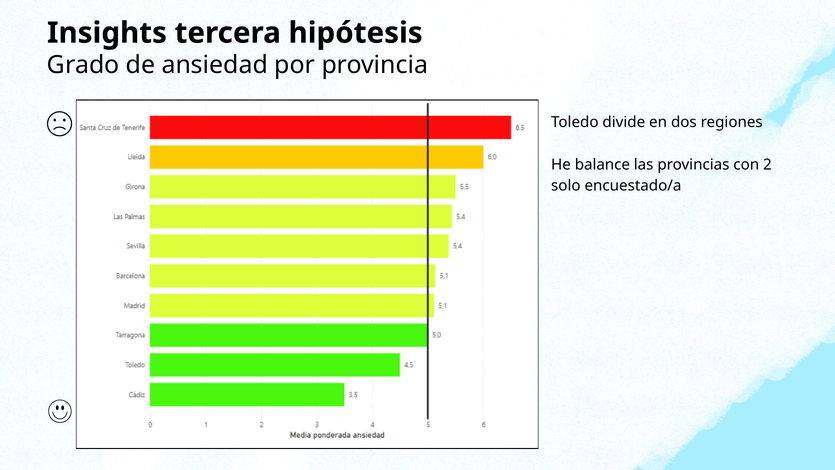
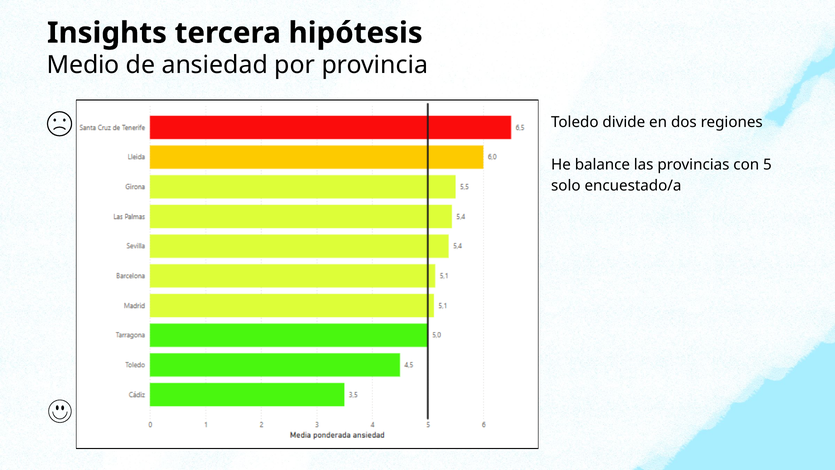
Grado: Grado -> Medio (83, 65)
2: 2 -> 5 (767, 164)
